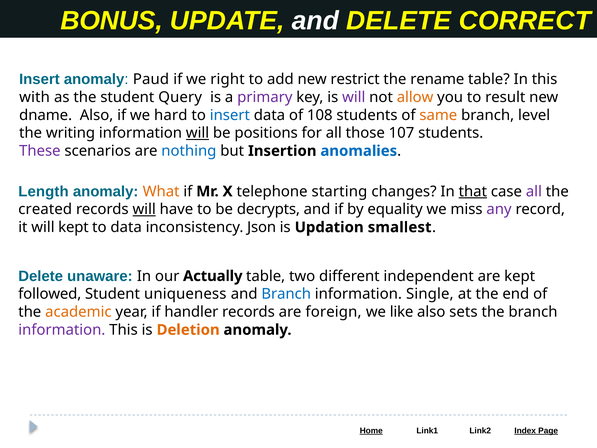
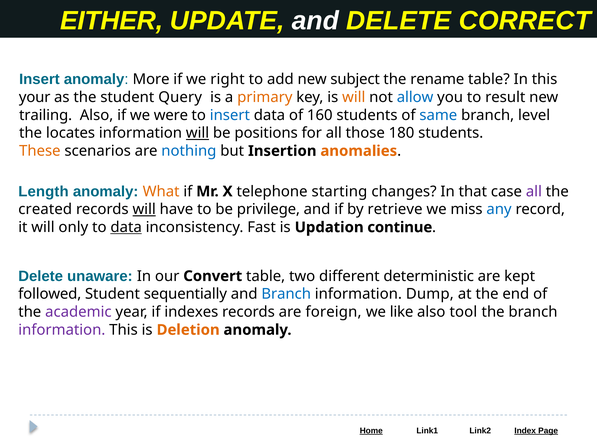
BONUS: BONUS -> EITHER (112, 21)
Paud: Paud -> More (151, 79)
restrict: restrict -> subject (355, 79)
with: with -> your (35, 97)
primary colour: purple -> orange (265, 97)
will colour: purple -> orange (354, 97)
allow colour: orange -> blue (415, 97)
dname: dname -> trailing (46, 115)
hard: hard -> were (171, 115)
108: 108 -> 160 (320, 115)
same colour: orange -> blue (438, 115)
writing: writing -> locates (71, 133)
107: 107 -> 180 (401, 133)
These colour: purple -> orange (40, 151)
anomalies colour: blue -> orange (359, 151)
that underline: present -> none (473, 191)
decrypts: decrypts -> privilege (268, 209)
equality: equality -> retrieve (395, 209)
any colour: purple -> blue (499, 209)
will kept: kept -> only (73, 227)
data underline: none -> present (126, 227)
Json: Json -> Fast (262, 227)
smallest: smallest -> continue (400, 227)
Actually: Actually -> Convert (213, 276)
independent: independent -> deterministic (429, 276)
uniqueness: uniqueness -> sequentially (185, 294)
Single: Single -> Dump (430, 294)
academic colour: orange -> purple (78, 312)
handler: handler -> indexes (191, 312)
sets: sets -> tool (463, 312)
